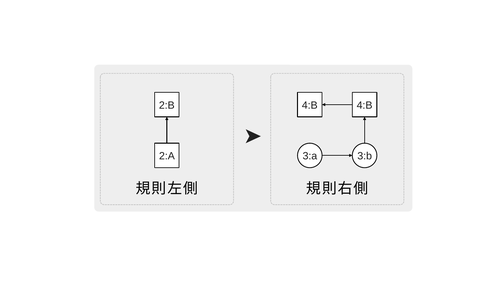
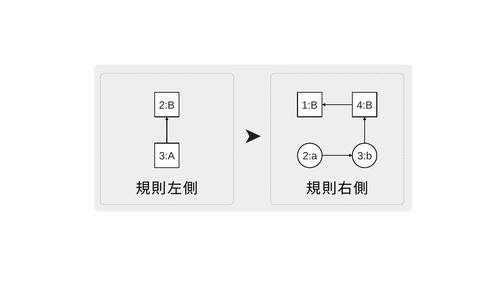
4:B: 4:B -> 1:B (310, 106)
2:A: 2:A -> 3:A (167, 156)
3:a: 3:a -> 2:a (310, 156)
